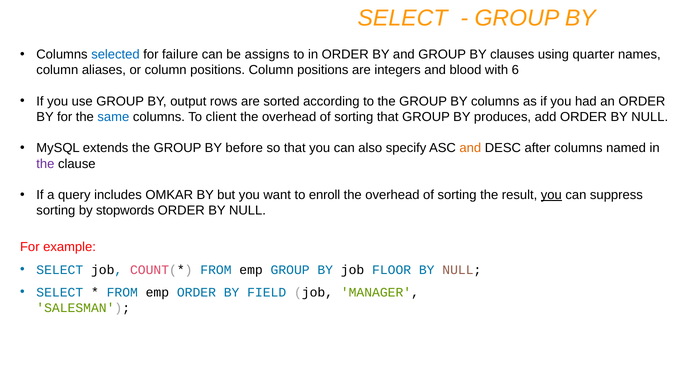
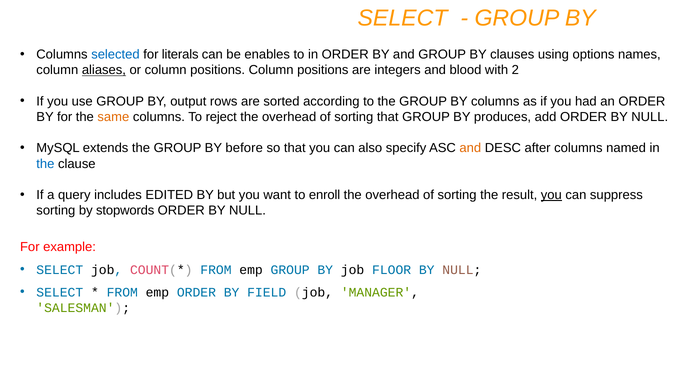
failure: failure -> literals (180, 55)
assigns: assigns -> enables (267, 55)
quarter: quarter -> options (593, 55)
aliases underline: none -> present (104, 70)
6: 6 -> 2 (515, 70)
same colour: blue -> orange (113, 117)
client: client -> reject (221, 117)
the colour: purple -> blue (45, 164)
OMKAR: OMKAR -> EDITED (169, 195)
